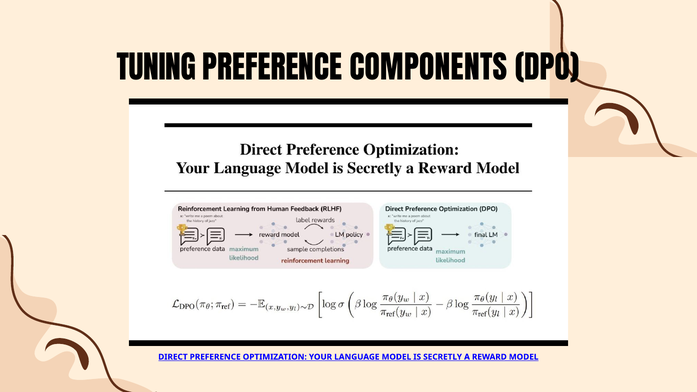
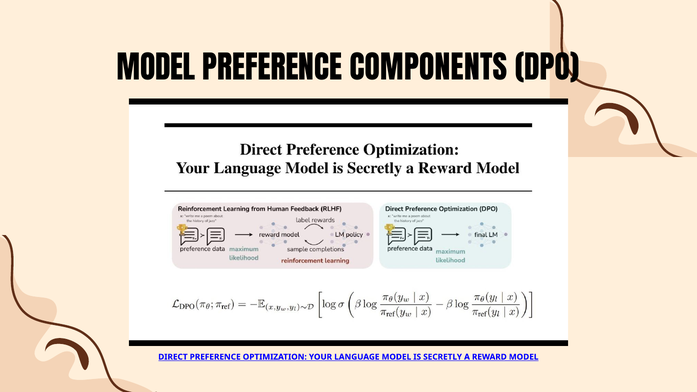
TUNING: TUNING -> MODEL (156, 69)
